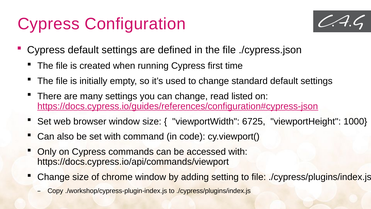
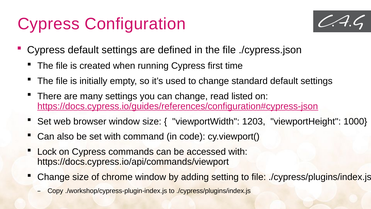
6725: 6725 -> 1203 (254, 121)
Only: Only -> Lock (47, 152)
